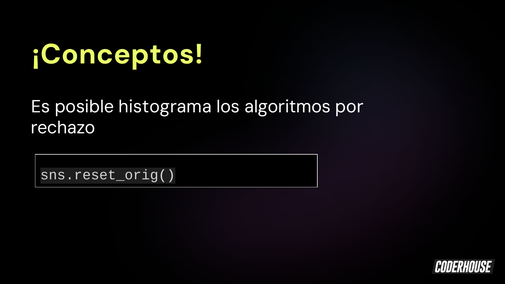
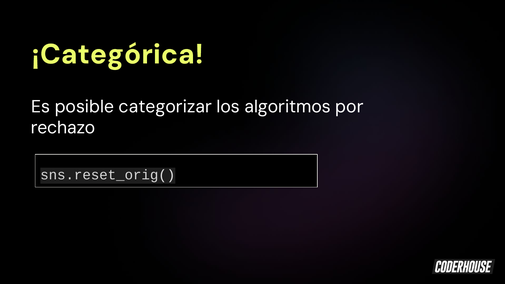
¡Conceptos: ¡Conceptos -> ¡Categórica (117, 54)
histograma: histograma -> categorizar (165, 107)
